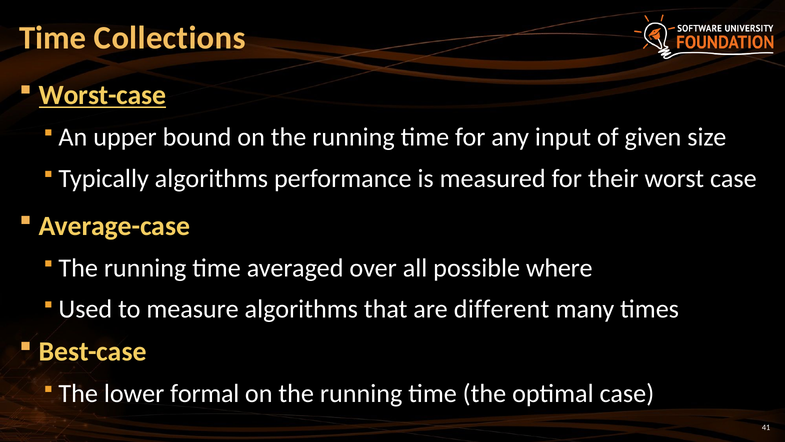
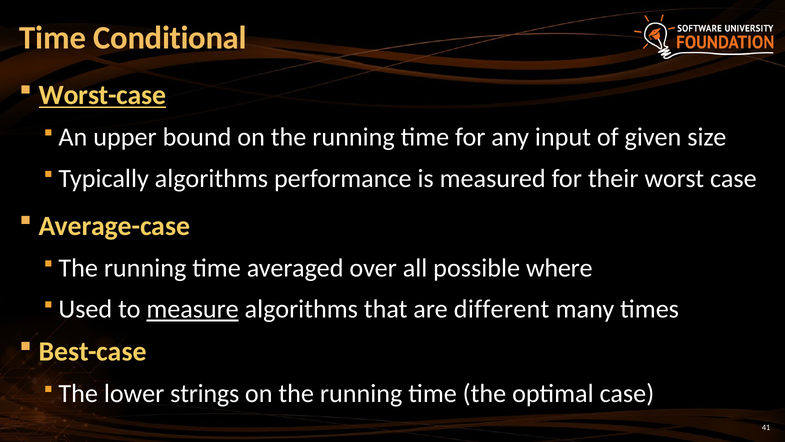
Collections: Collections -> Conditional (170, 38)
measure underline: none -> present (193, 309)
formal: formal -> strings (205, 393)
